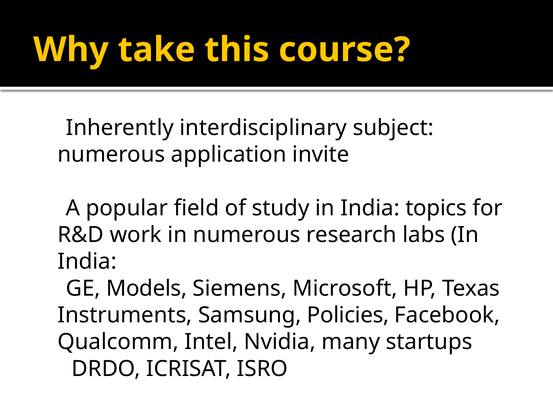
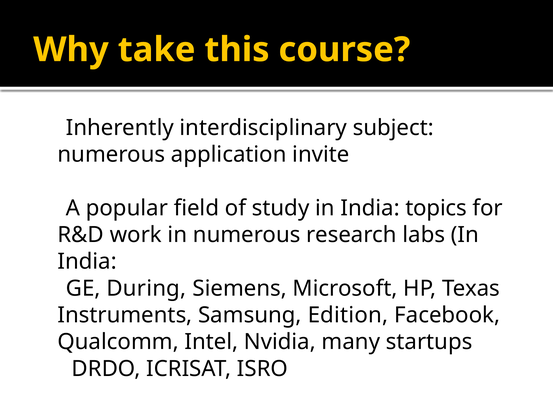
Models: Models -> During (146, 288)
Policies: Policies -> Edition (348, 315)
